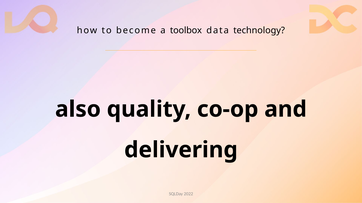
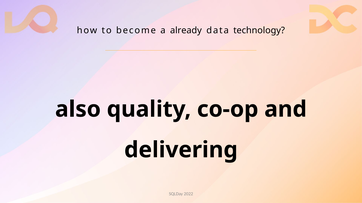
toolbox: toolbox -> already (186, 30)
